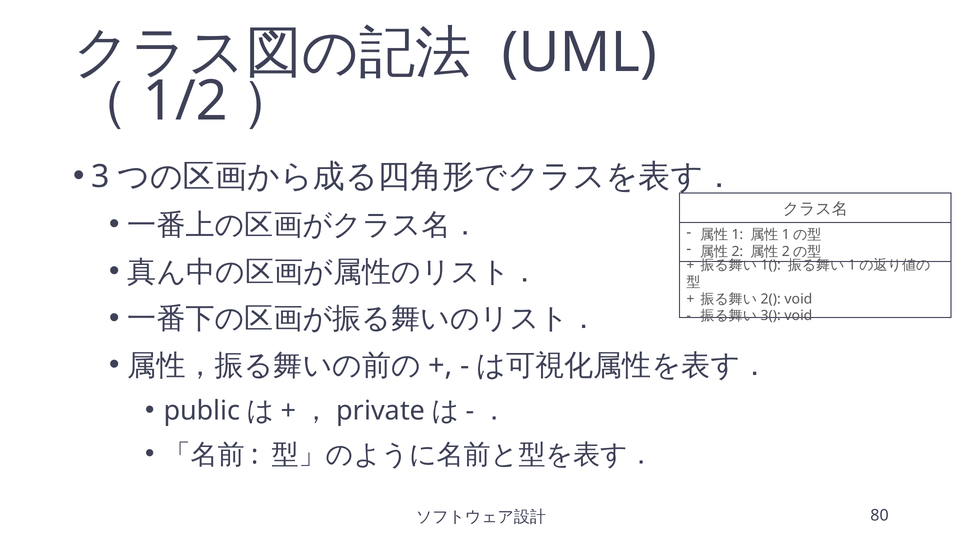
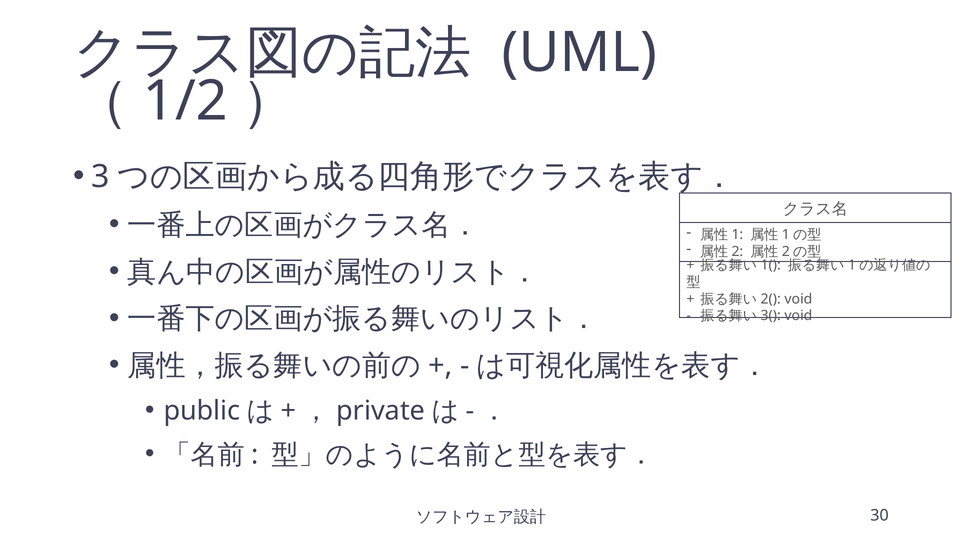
80: 80 -> 30 (880, 516)
